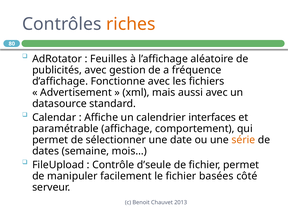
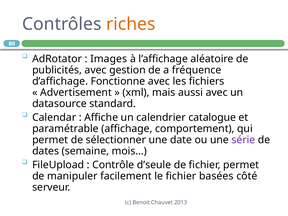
Feuilles: Feuilles -> Images (109, 59)
interfaces: interfaces -> catalogue (212, 117)
série colour: orange -> purple (243, 140)
